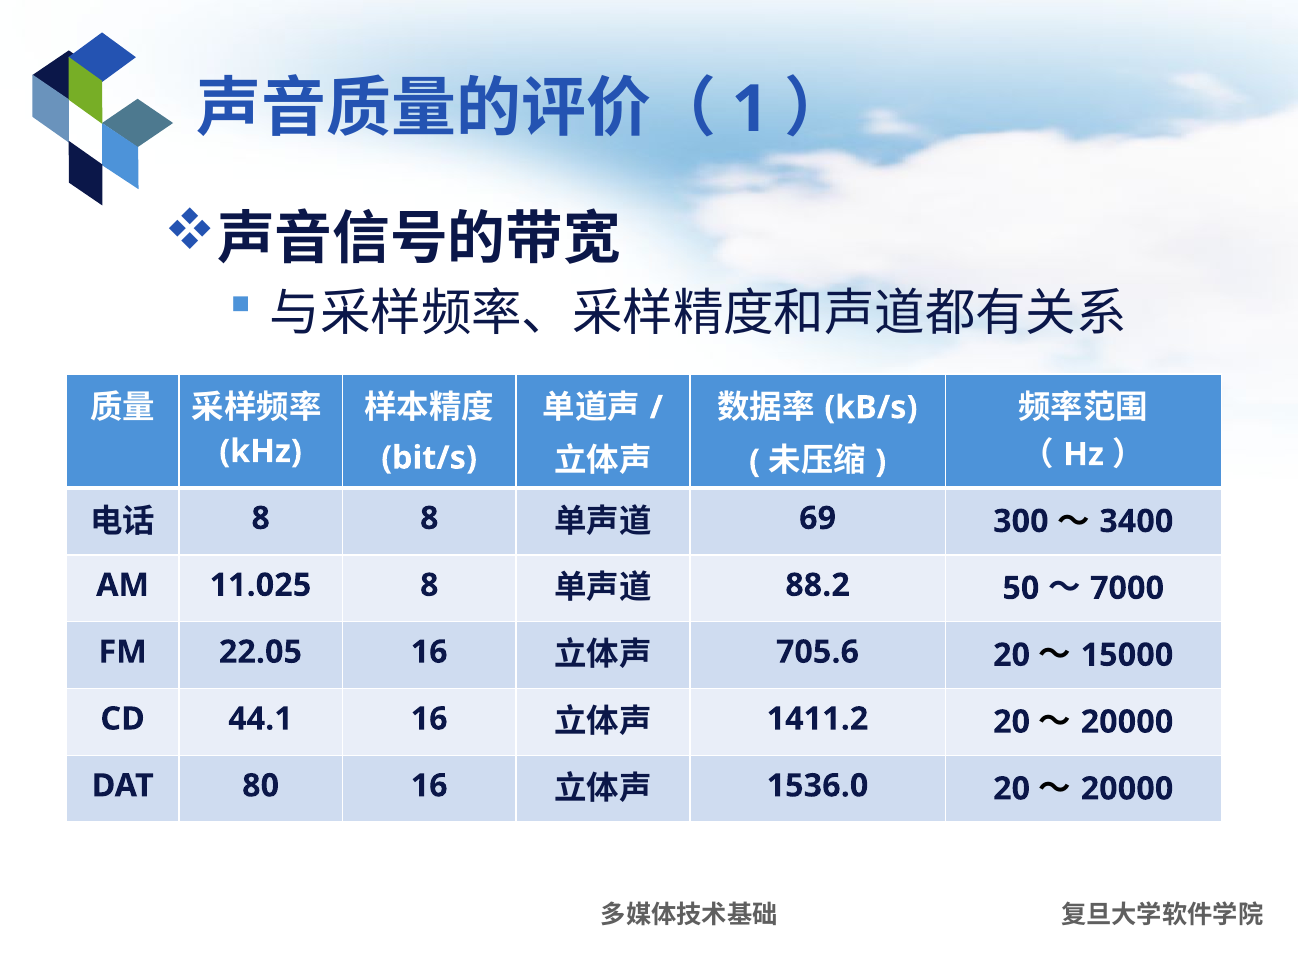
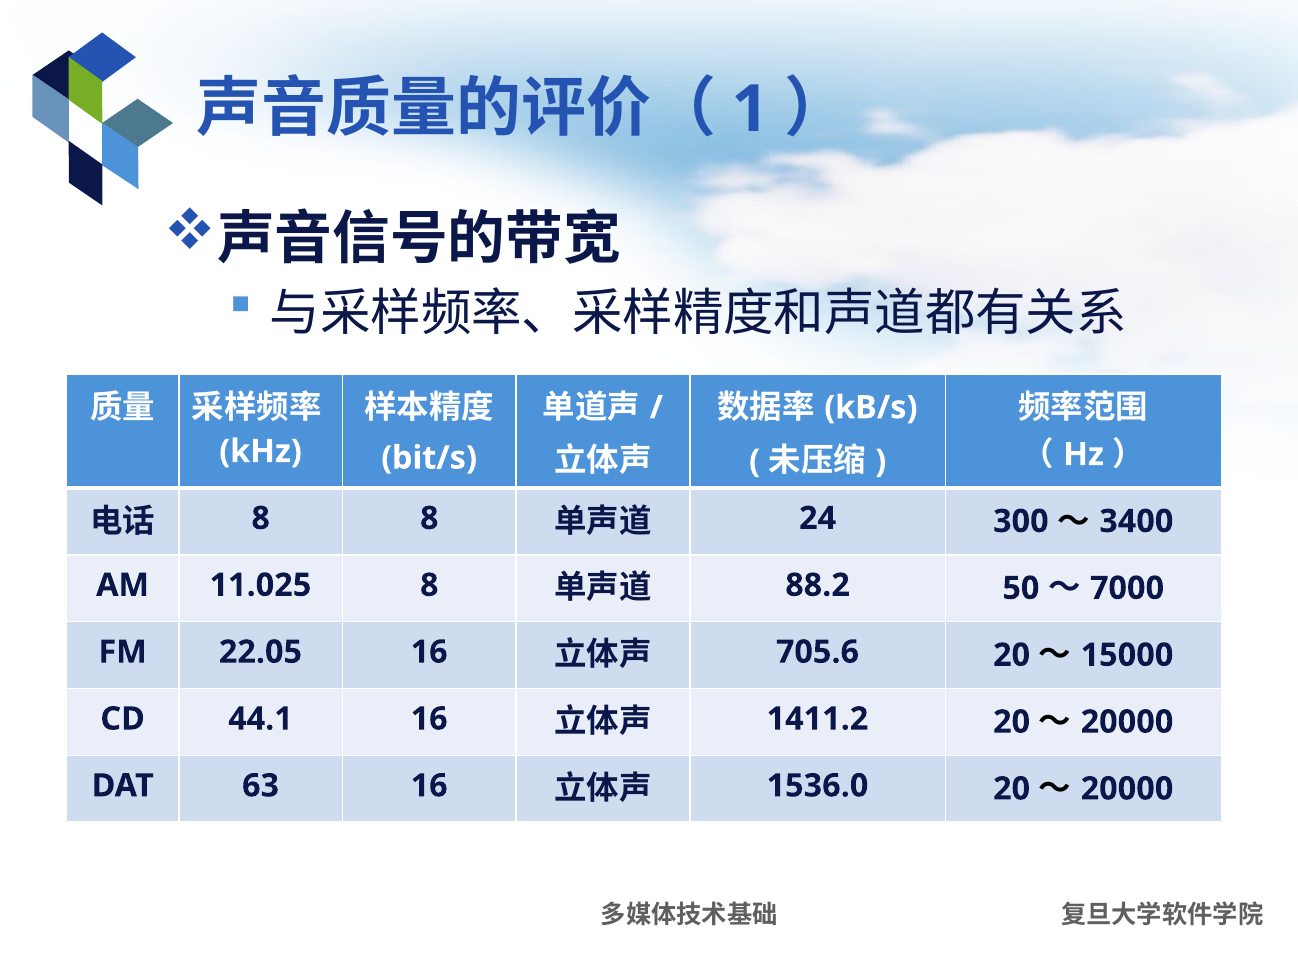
69: 69 -> 24 (818, 519)
80: 80 -> 63 (261, 786)
